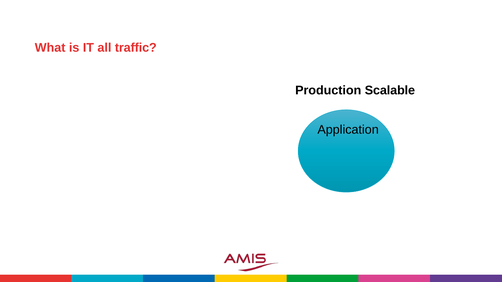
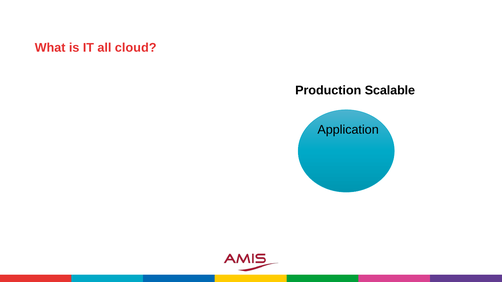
traffic: traffic -> cloud (136, 48)
